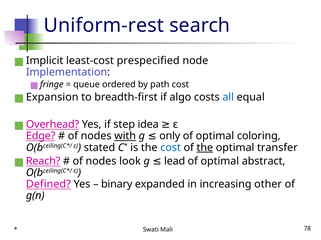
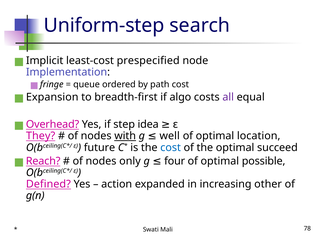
Uniform-rest: Uniform-rest -> Uniform-step (104, 25)
all colour: blue -> purple (228, 97)
Edge: Edge -> They (41, 136)
only: only -> well (170, 136)
coloring: coloring -> location (259, 136)
stated: stated -> future (99, 148)
the underline: present -> none (205, 148)
transfer: transfer -> succeed (277, 148)
look: look -> only (130, 162)
lead: lead -> four (175, 162)
abstract: abstract -> possible (264, 162)
binary: binary -> action (117, 185)
